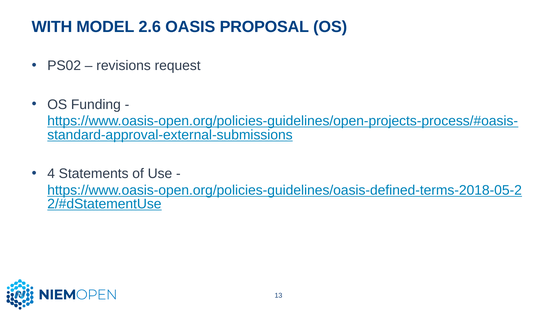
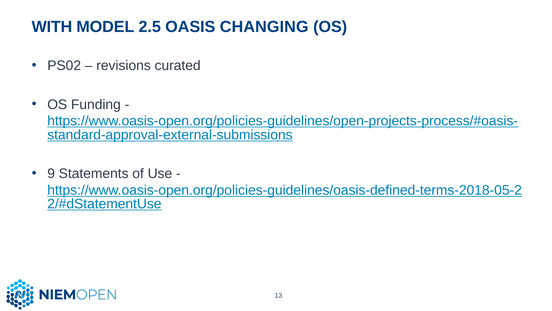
2.6: 2.6 -> 2.5 (150, 27)
PROPOSAL: PROPOSAL -> CHANGING (264, 27)
request: request -> curated (178, 66)
4: 4 -> 9 (51, 173)
